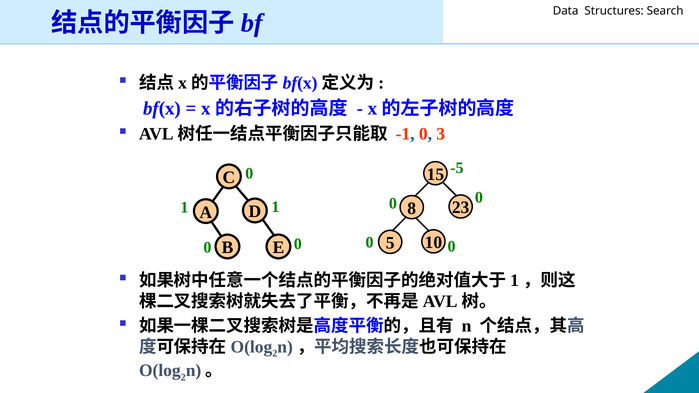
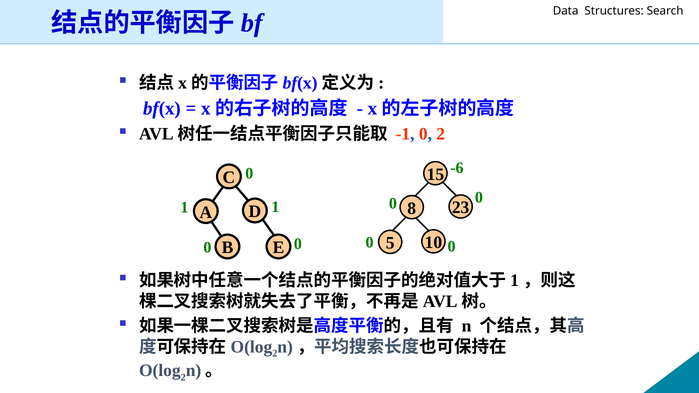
0 3: 3 -> 2 (441, 134)
-5: -5 -> -6 (457, 168)
